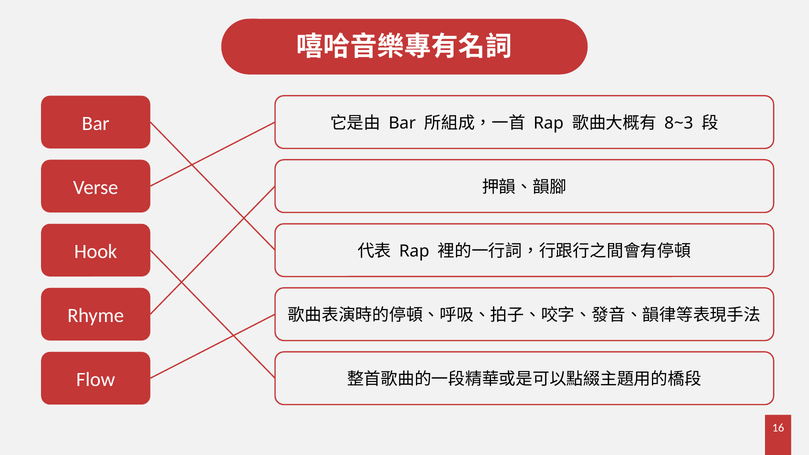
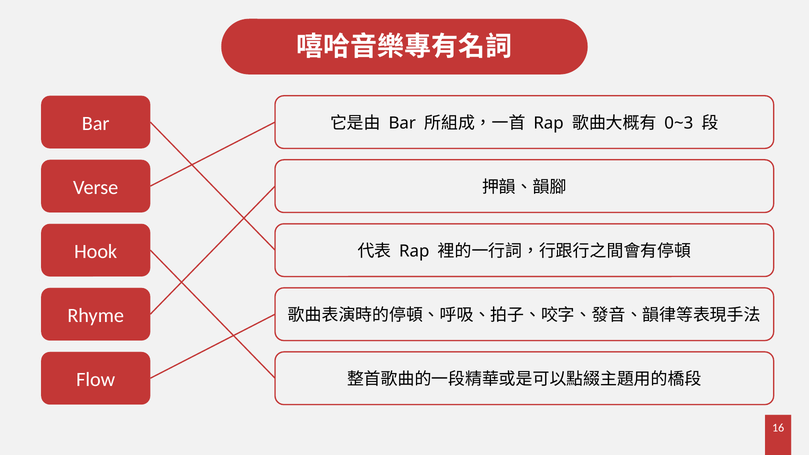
8~3: 8~3 -> 0~3 (679, 123)
